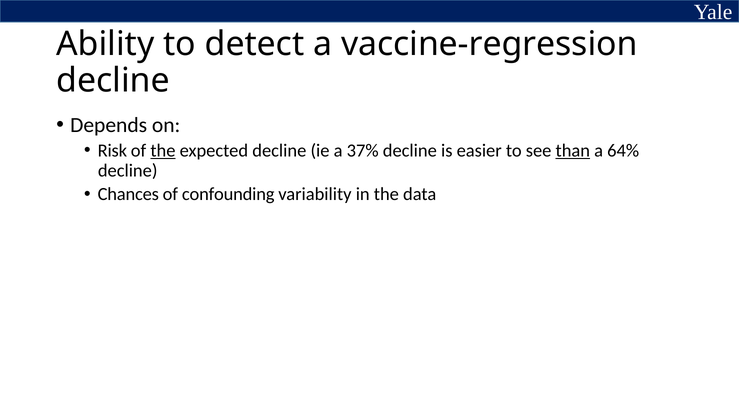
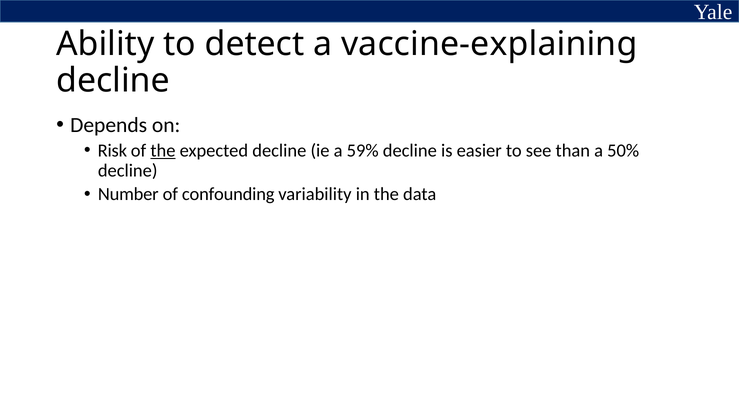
vaccine-regression: vaccine-regression -> vaccine-explaining (489, 44)
37%: 37% -> 59% (363, 150)
than underline: present -> none (573, 150)
64%: 64% -> 50% (623, 150)
Chances: Chances -> Number (128, 194)
